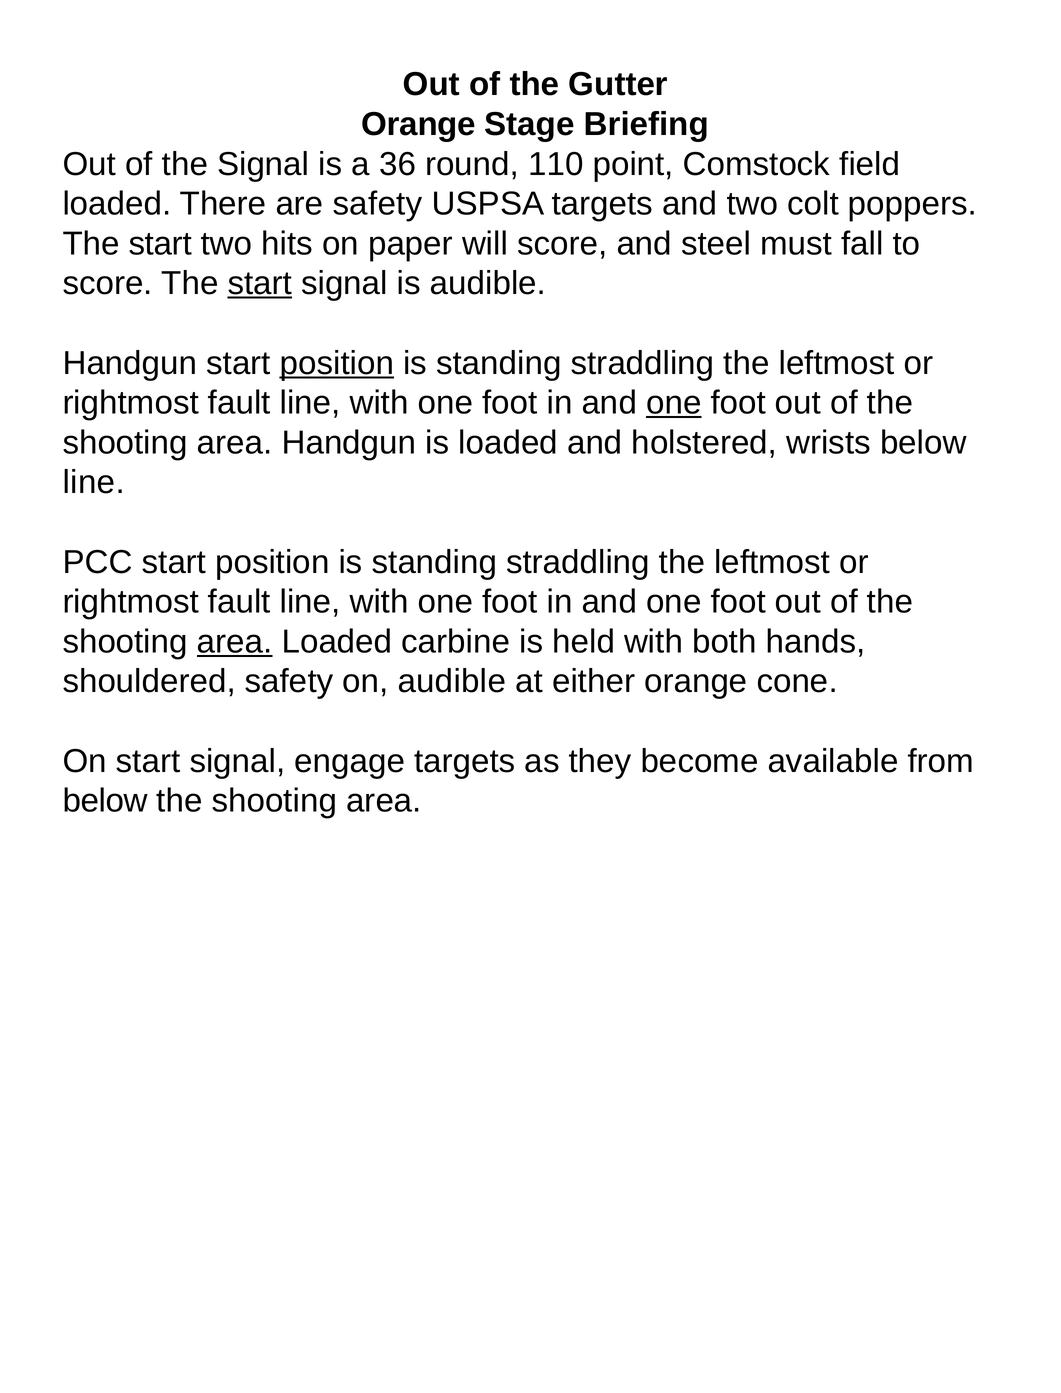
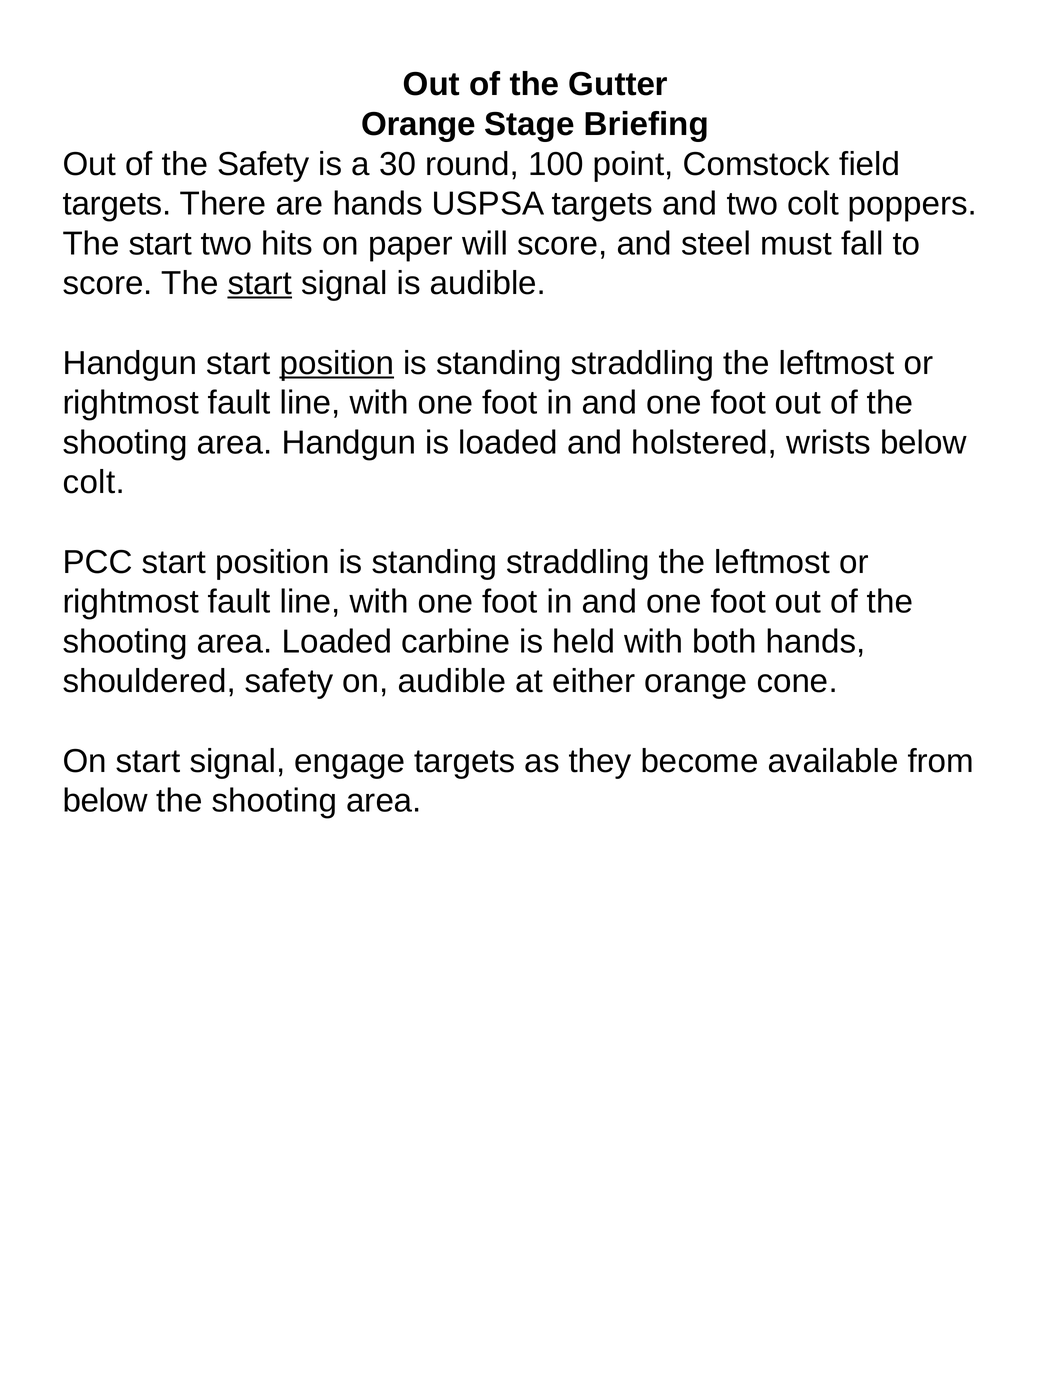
the Signal: Signal -> Safety (263, 164)
36: 36 -> 30 (398, 164)
110: 110 -> 100 (556, 164)
loaded: loaded -> targets (117, 204)
are safety: safety -> hands (378, 204)
one underline: present -> none (674, 403)
line: line -> colt (94, 482)
area underline: present -> none (235, 641)
